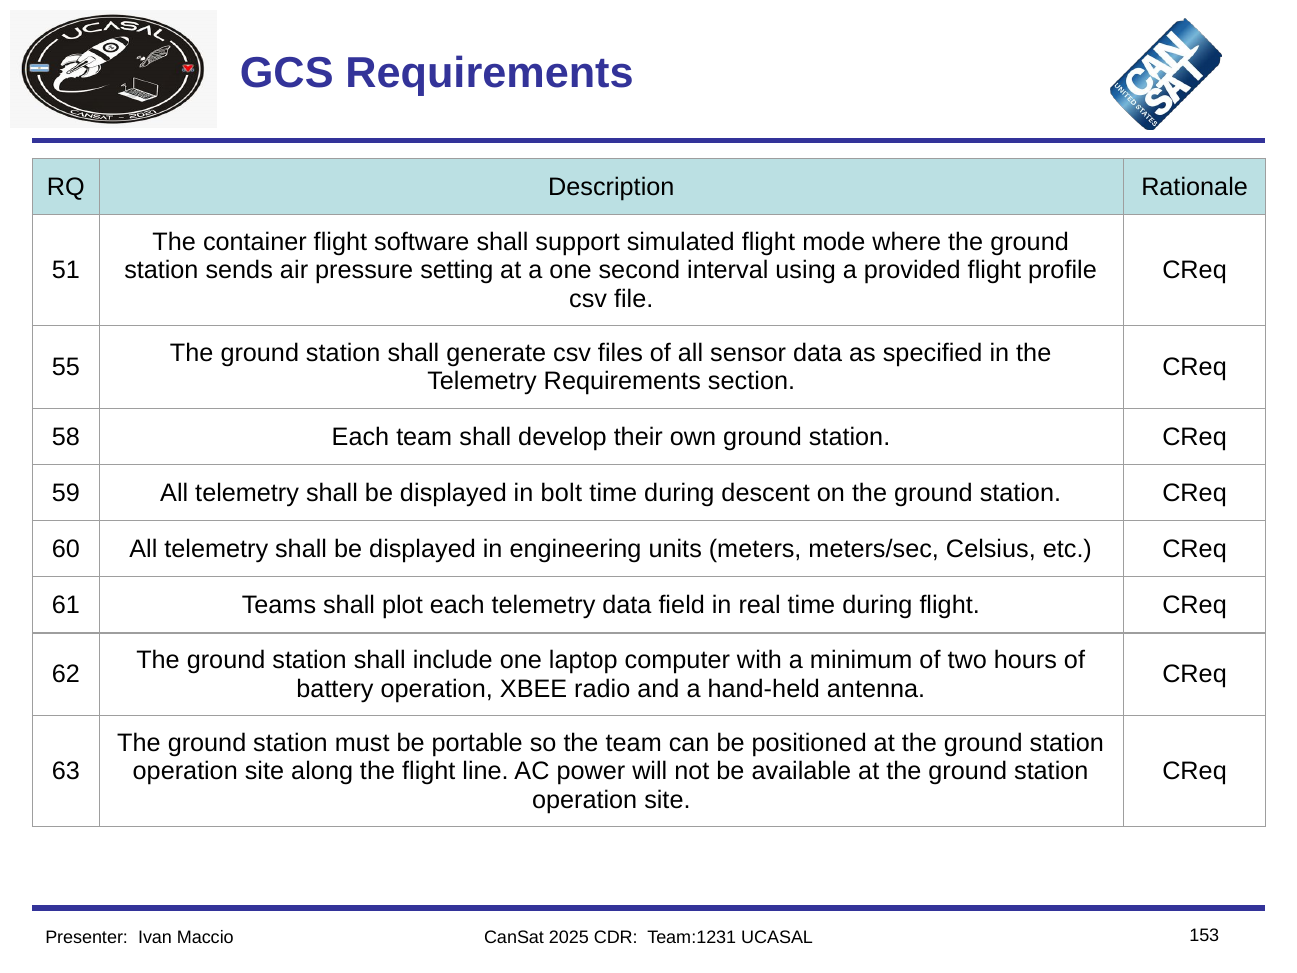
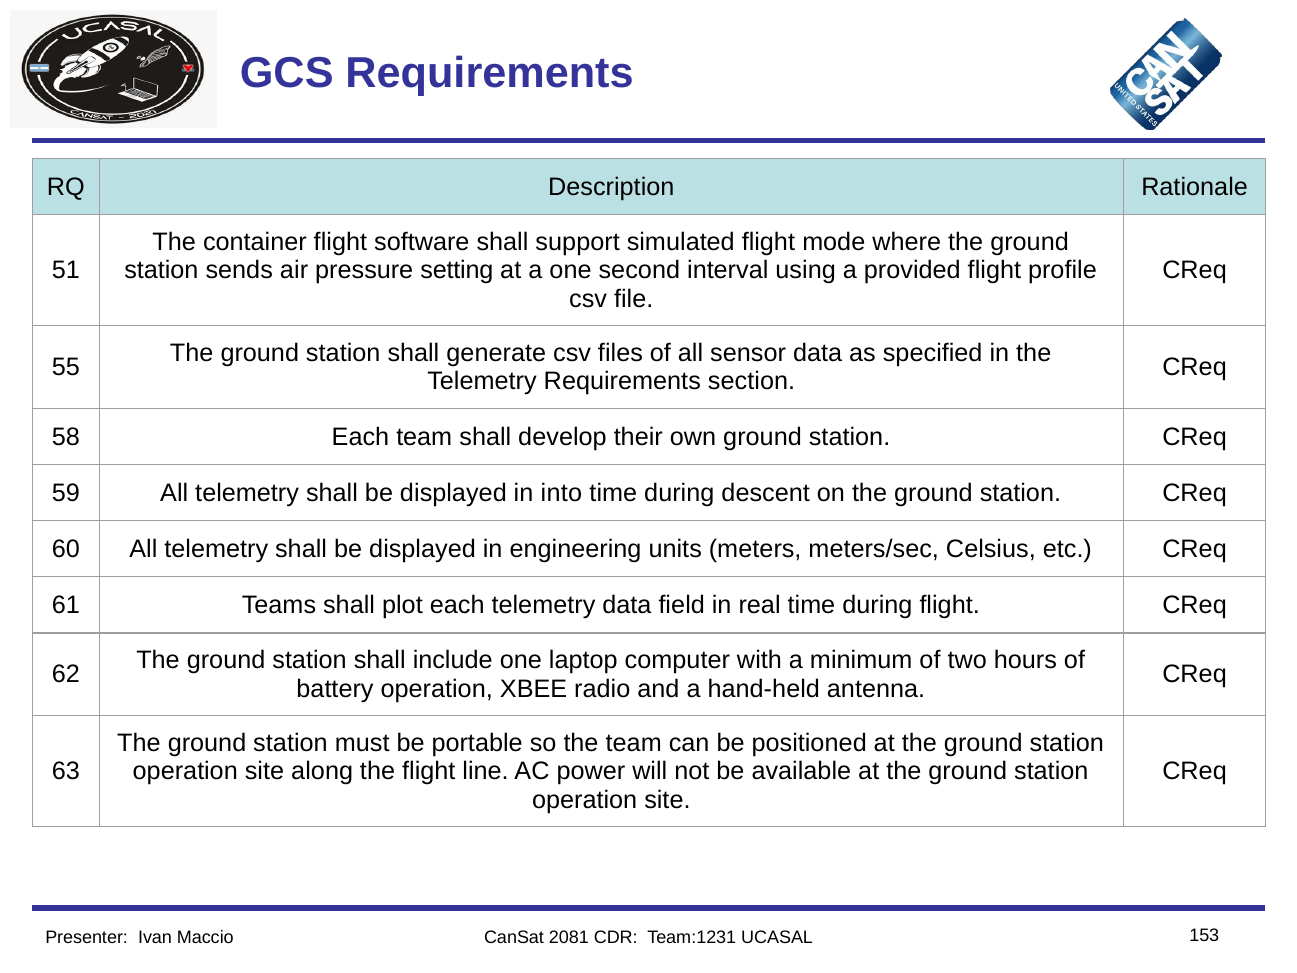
bolt: bolt -> into (561, 493)
2025: 2025 -> 2081 (569, 937)
